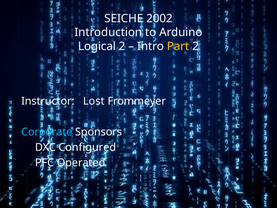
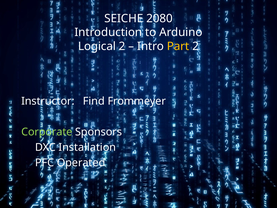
2002: 2002 -> 2080 (159, 18)
Lost: Lost -> Find (94, 101)
Corporate colour: light blue -> light green (47, 132)
Configured: Configured -> Installation (87, 147)
